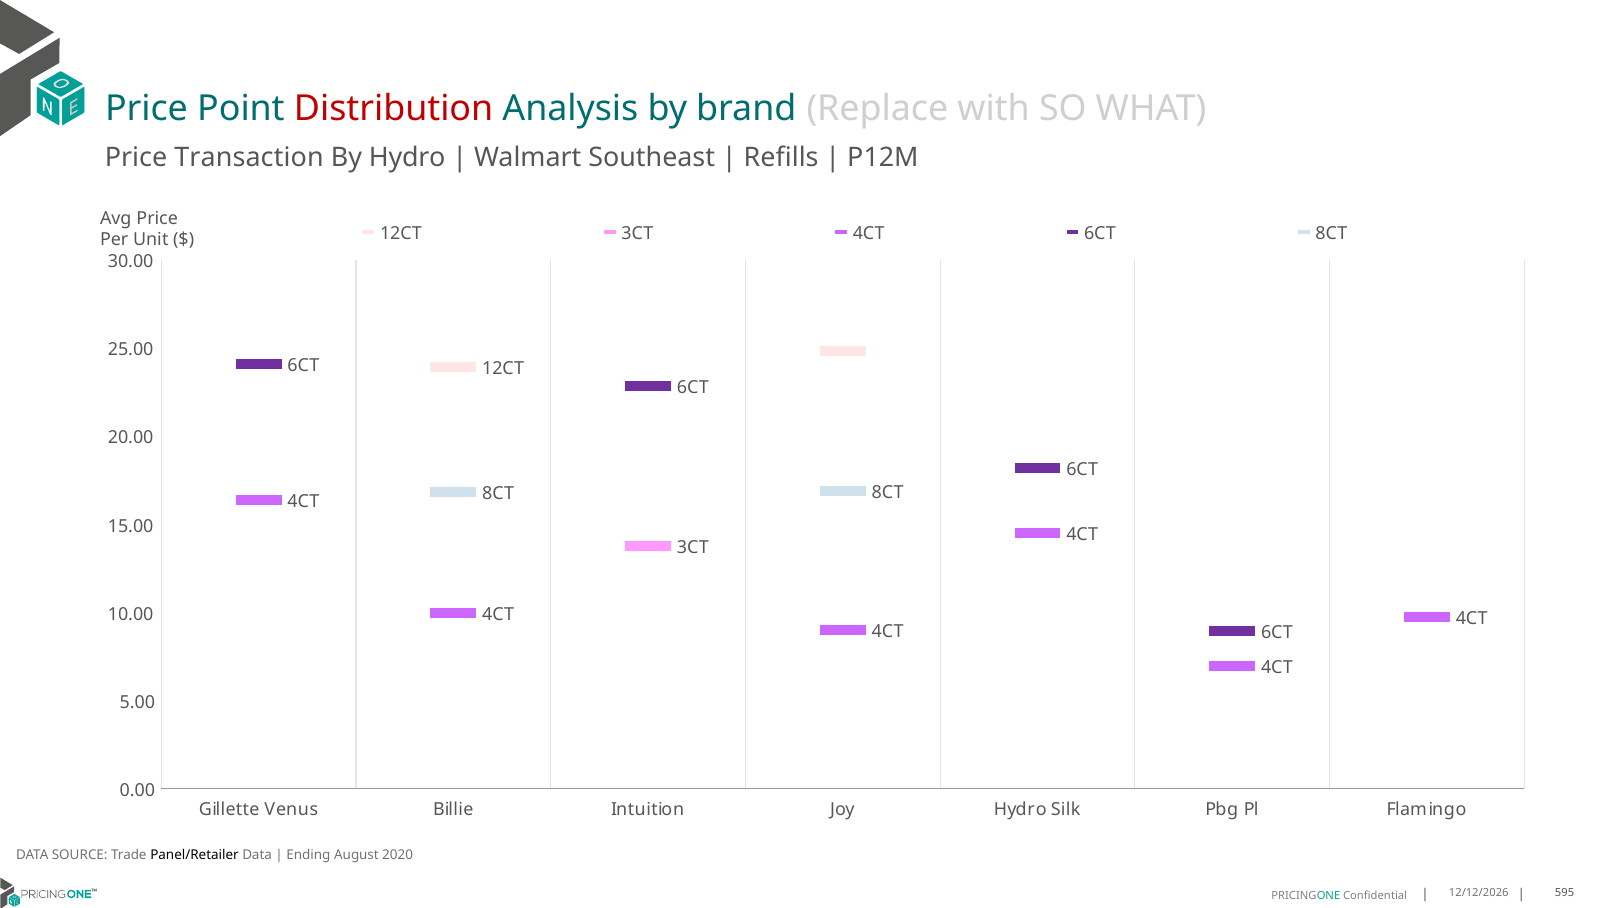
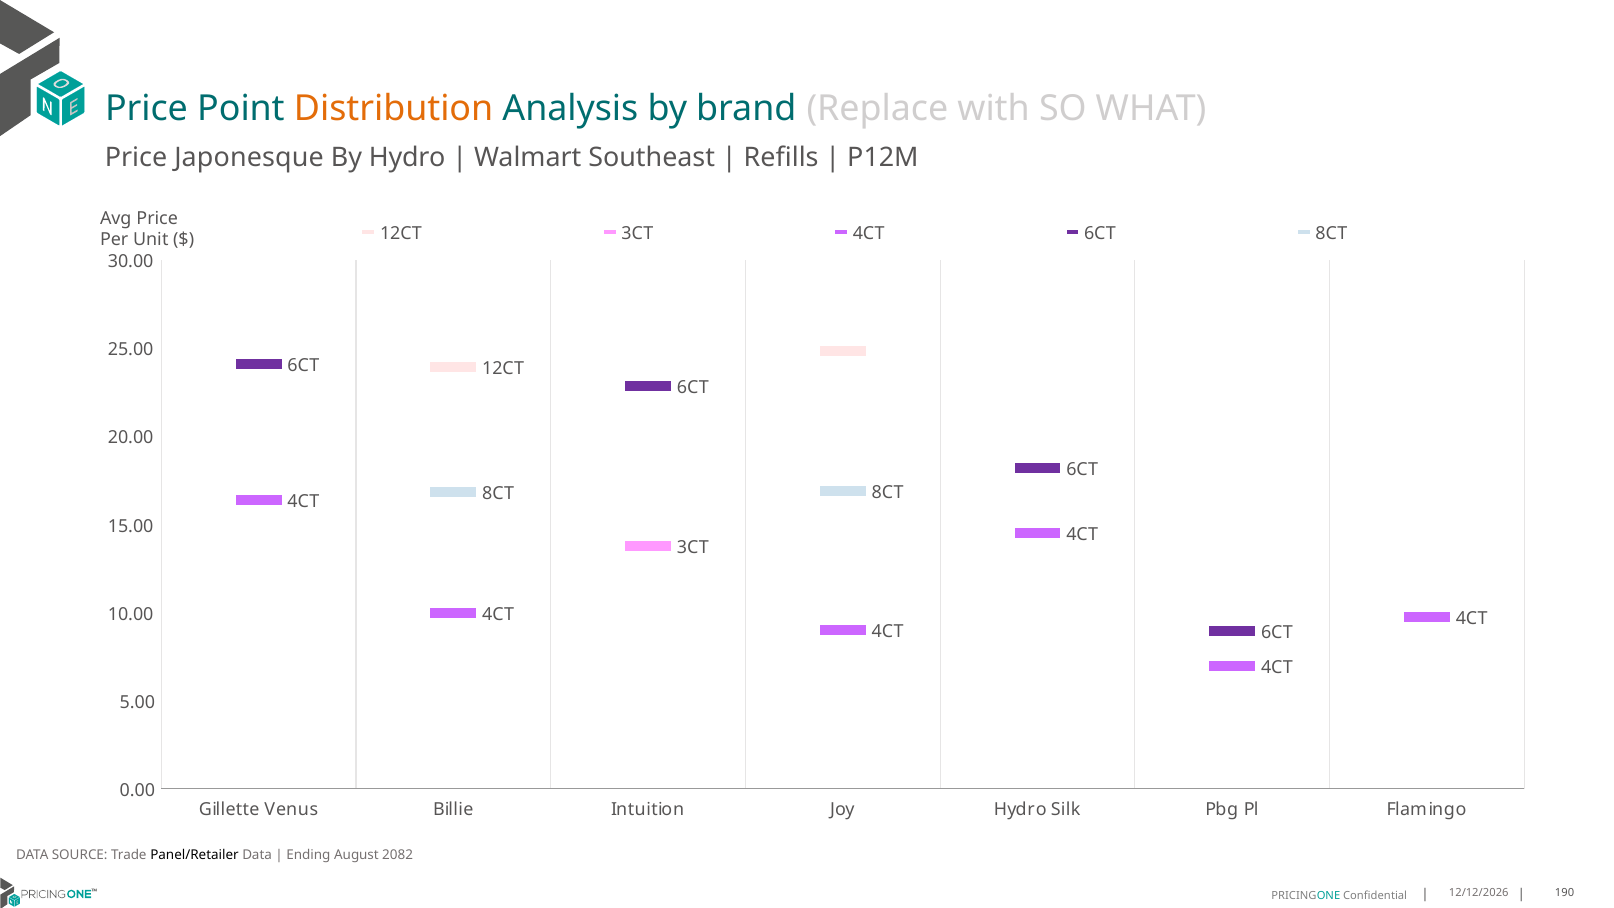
Distribution colour: red -> orange (394, 108)
Transaction: Transaction -> Japonesque (249, 157)
2020: 2020 -> 2082 (398, 855)
595: 595 -> 190 (1565, 893)
